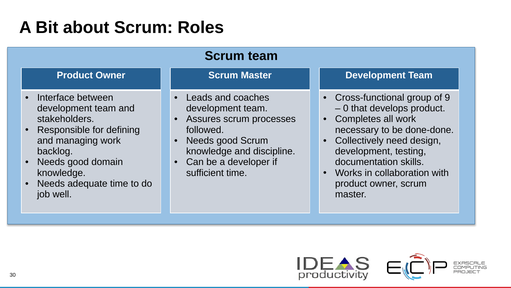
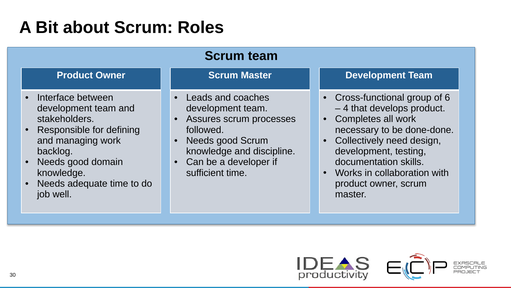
9: 9 -> 6 (447, 97)
0: 0 -> 4 (346, 108)
